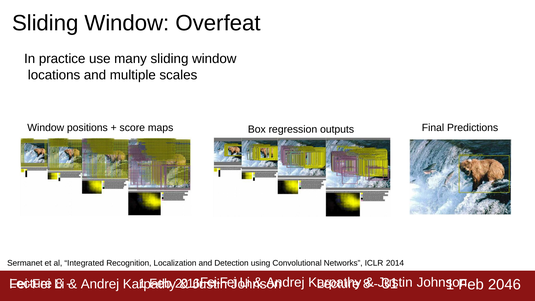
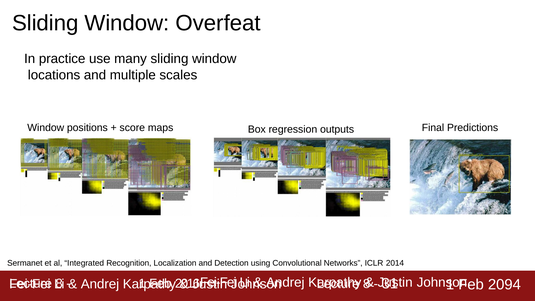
2046: 2046 -> 2094 (504, 285)
